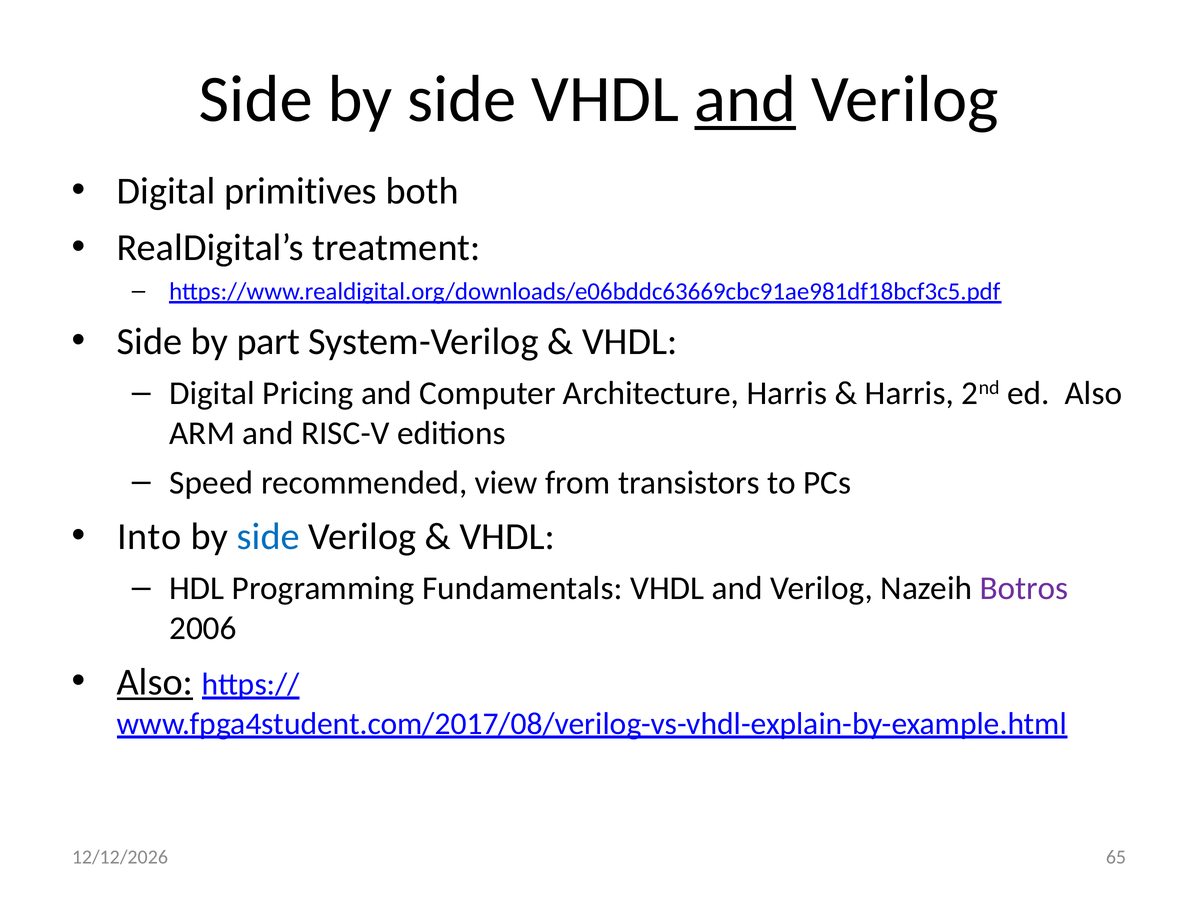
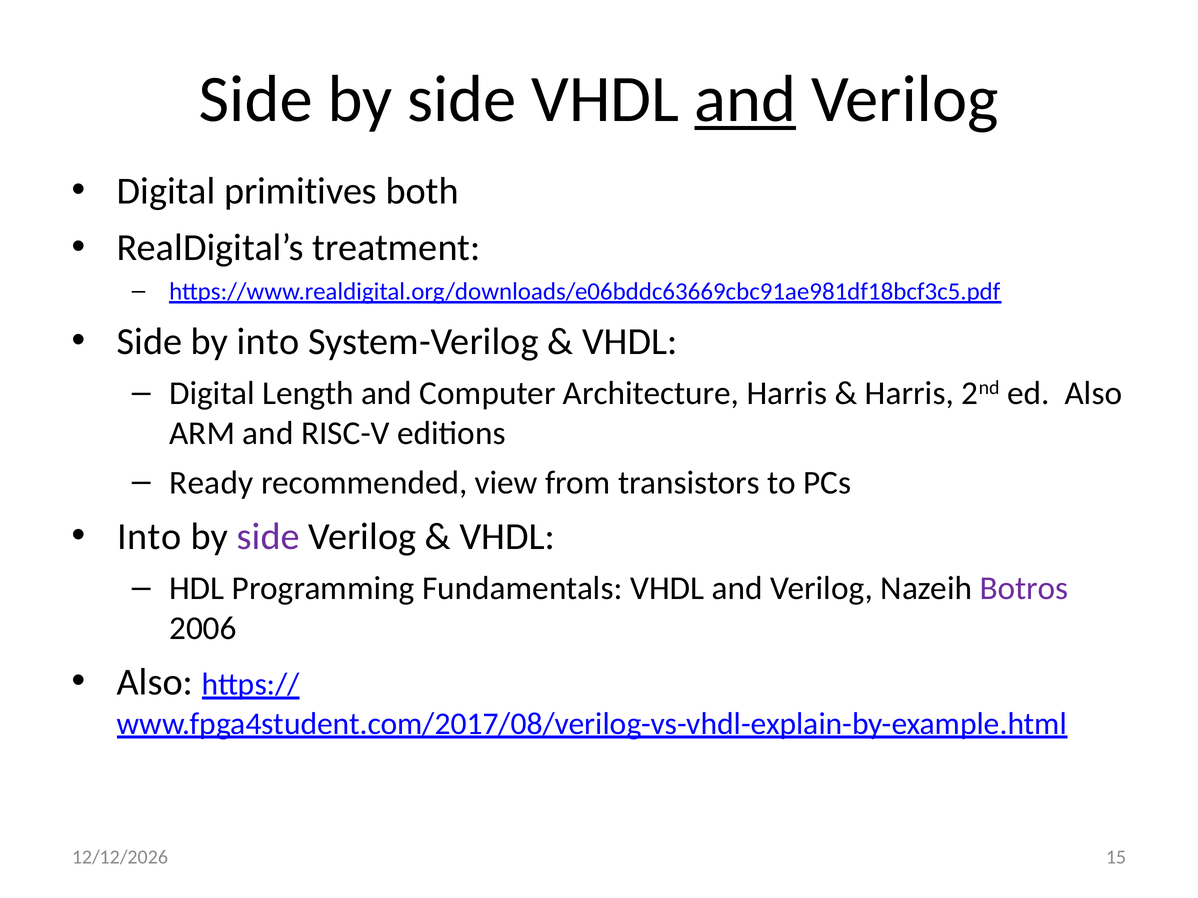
by part: part -> into (268, 342)
Pricing: Pricing -> Length (308, 394)
Speed: Speed -> Ready (211, 483)
side colour: blue -> purple (268, 537)
Also underline: present -> none (155, 683)
65: 65 -> 15 (1116, 858)
